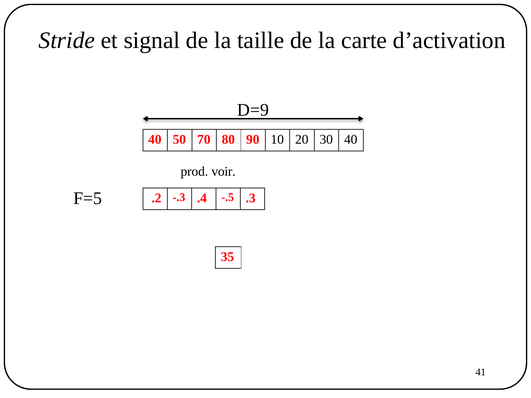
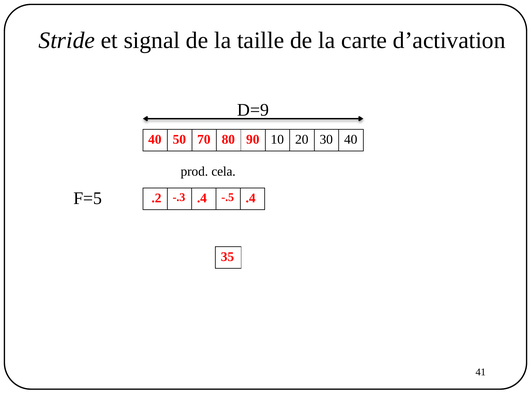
voir: voir -> cela (224, 171)
-.5 .3: .3 -> .4 (251, 198)
